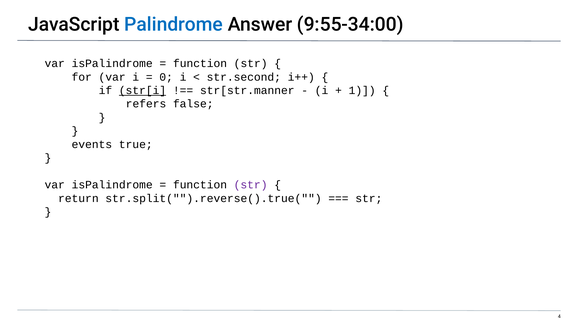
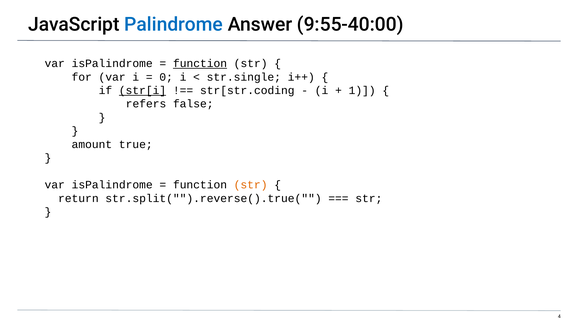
9:55-34:00: 9:55-34:00 -> 9:55-40:00 (350, 24)
function underline: none -> present (200, 64)
str.second: str.second -> str.single (244, 77)
str[str.manner: str[str.manner -> str[str.coding (247, 90)
events: events -> amount (92, 144)
str colour: purple -> orange (251, 185)
